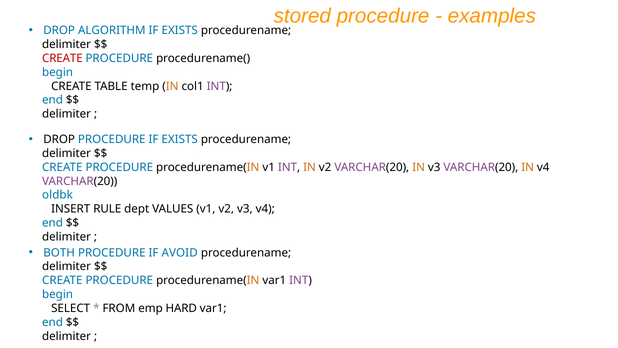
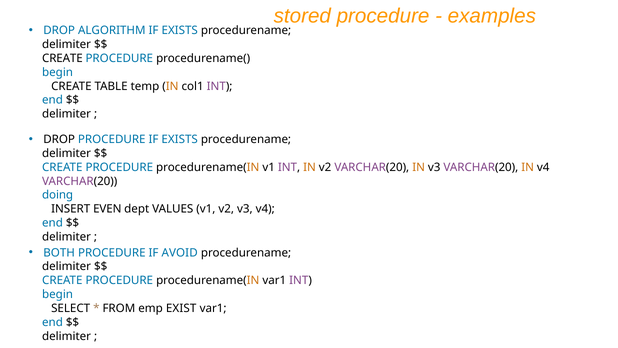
CREATE colour: red -> black (62, 58)
oldbk: oldbk -> doing (58, 195)
RULE: RULE -> EVEN (107, 209)
HARD: HARD -> EXIST (181, 308)
